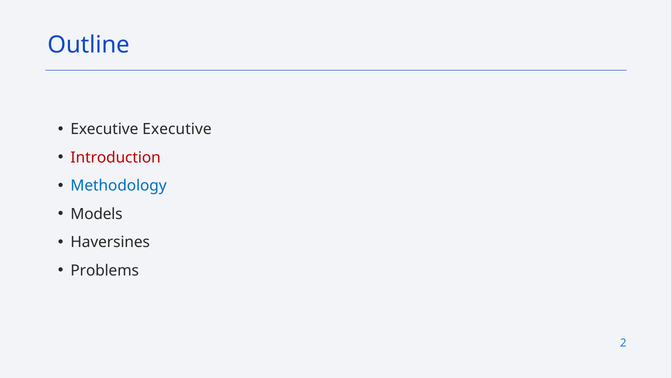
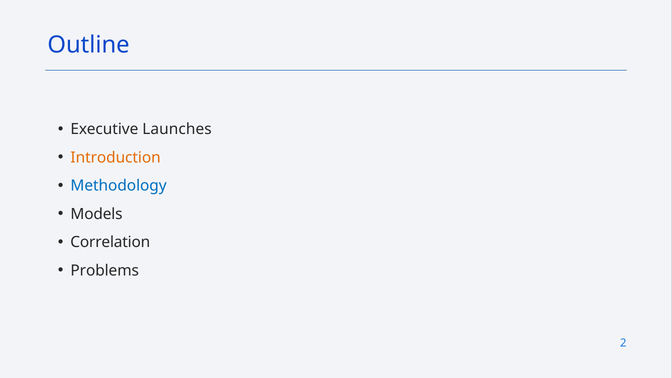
Executive Executive: Executive -> Launches (177, 129)
Introduction colour: red -> orange (116, 158)
Haversines: Haversines -> Correlation (110, 242)
